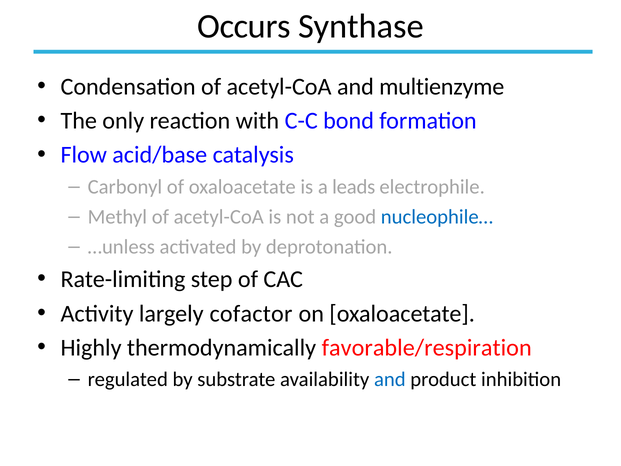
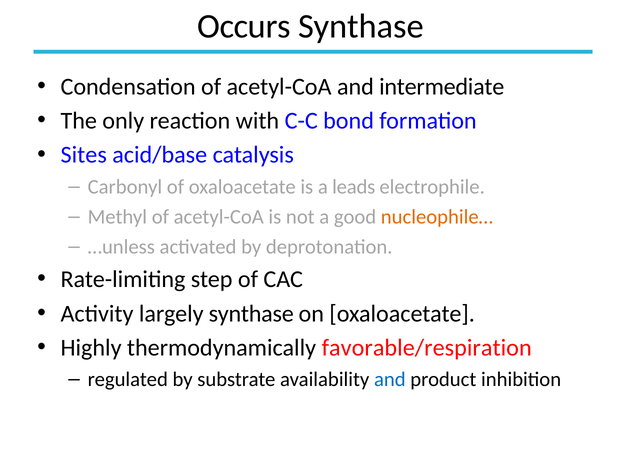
multienzyme: multienzyme -> intermediate (442, 87)
Flow: Flow -> Sites (84, 155)
nucleophile… colour: blue -> orange (437, 217)
largely cofactor: cofactor -> synthase (251, 313)
